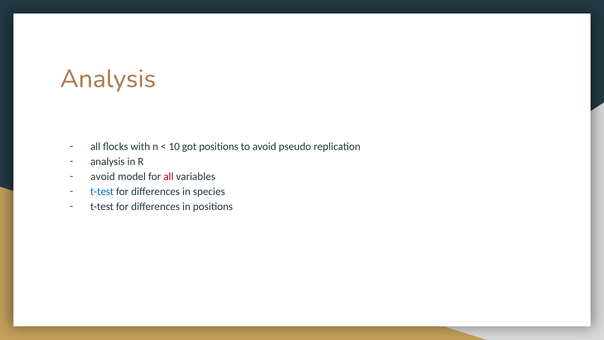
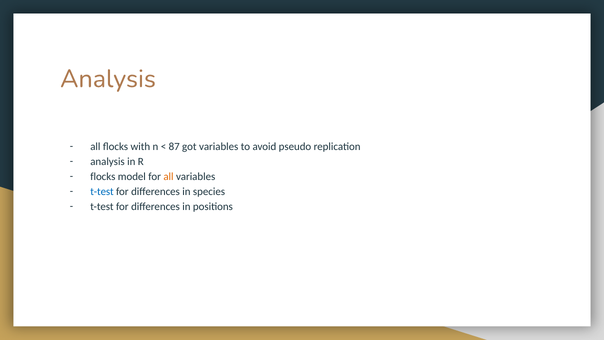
10: 10 -> 87 (174, 147)
got positions: positions -> variables (219, 147)
avoid: avoid -> flocks (103, 177)
all colour: red -> orange (168, 177)
